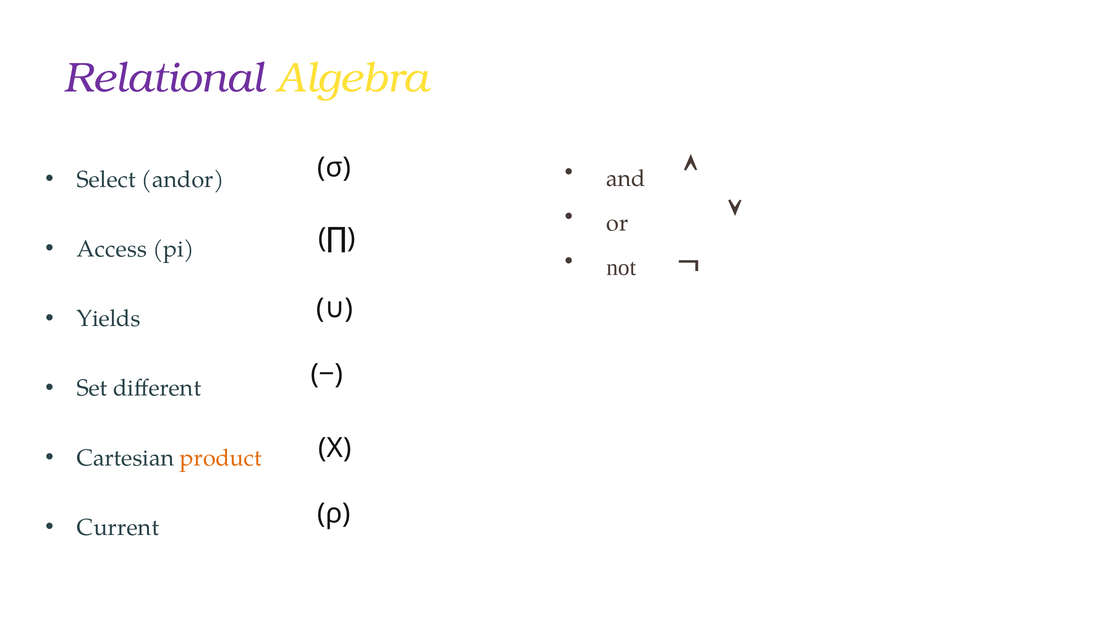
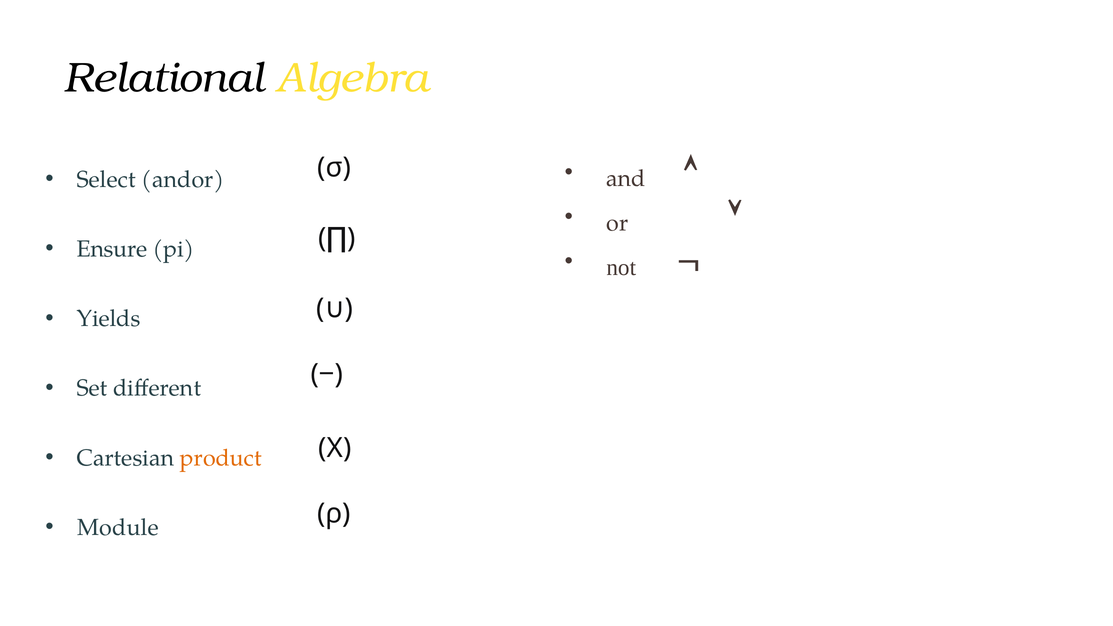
Relational colour: purple -> black (164, 78)
Access: Access -> Ensure (112, 249)
Current: Current -> Module (118, 527)
